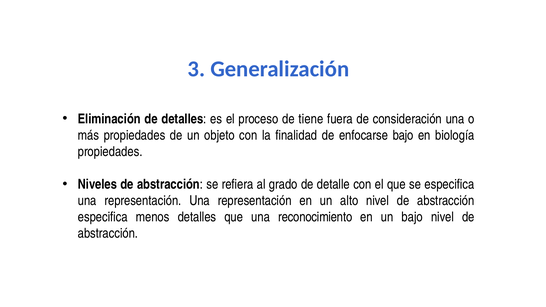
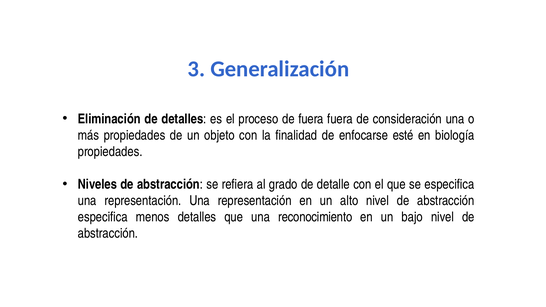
de tiene: tiene -> fuera (311, 119)
enfocarse bajo: bajo -> esté (403, 135)
